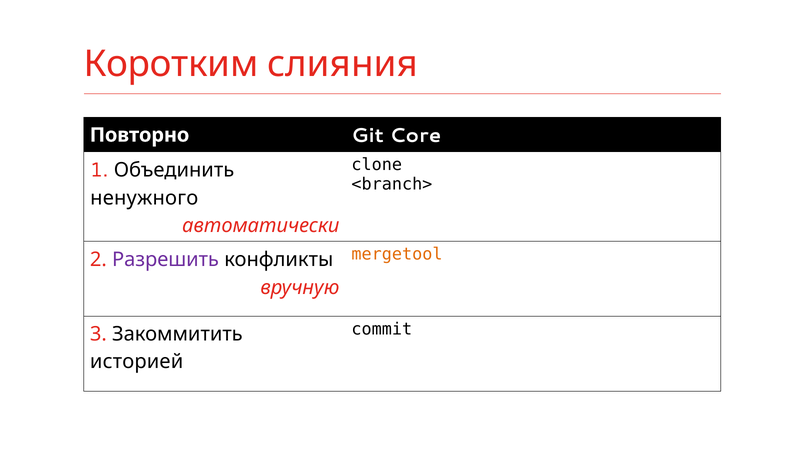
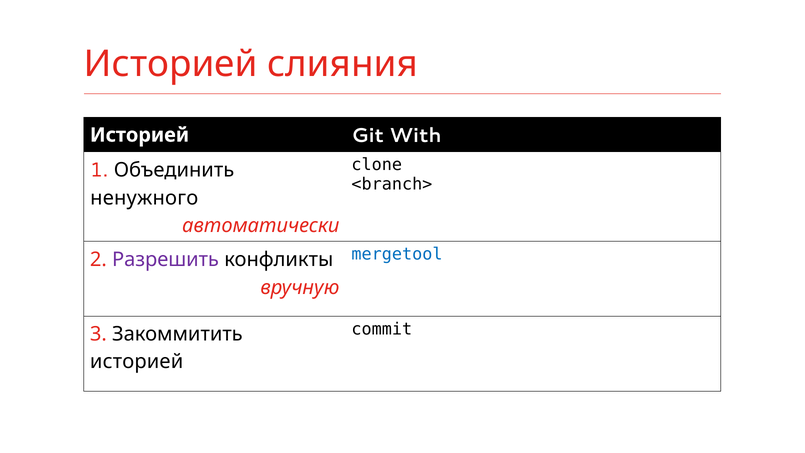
Коротким: Коротким -> Историей (171, 64)
Повторно: Повторно -> Историей (140, 135)
Core: Core -> With (415, 135)
mergetool colour: orange -> blue (397, 254)
